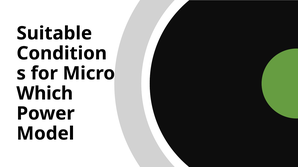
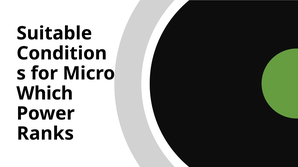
Model: Model -> Ranks (45, 134)
